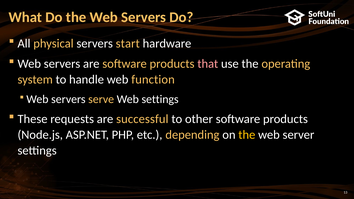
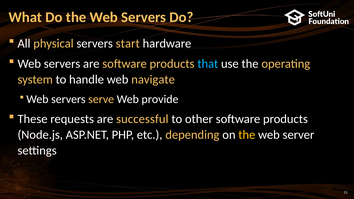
that colour: pink -> light blue (208, 64)
function: function -> navigate (153, 80)
Web settings: settings -> provide (160, 99)
